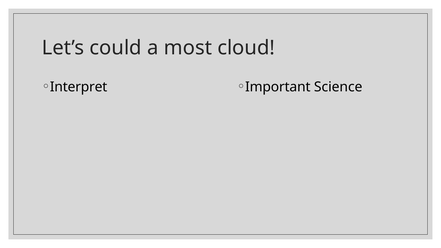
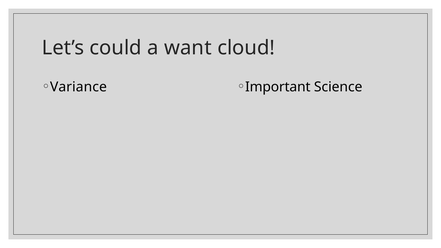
most: most -> want (188, 48)
Interpret: Interpret -> Variance (78, 87)
